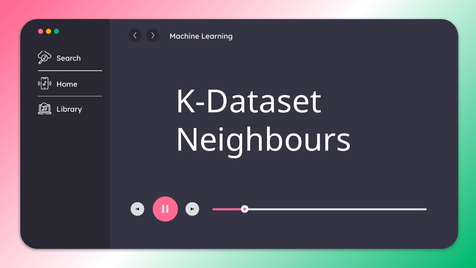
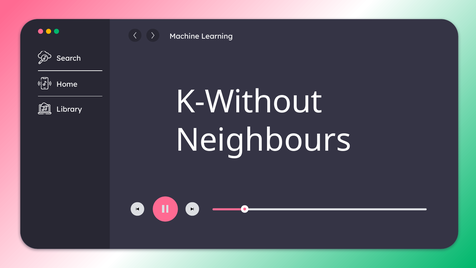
K-Dataset: K-Dataset -> K-Without (249, 102)
